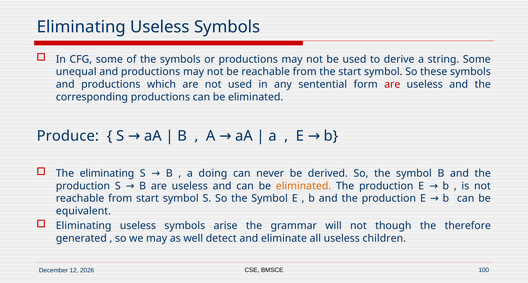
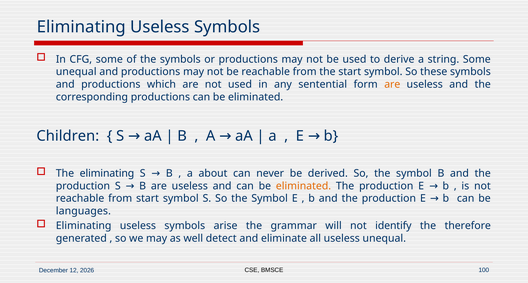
are colour: red -> orange (392, 84)
Produce: Produce -> Children (68, 136)
doing: doing -> about (213, 173)
equivalent: equivalent -> languages (83, 211)
though: though -> identify (393, 226)
useless children: children -> unequal (384, 238)
